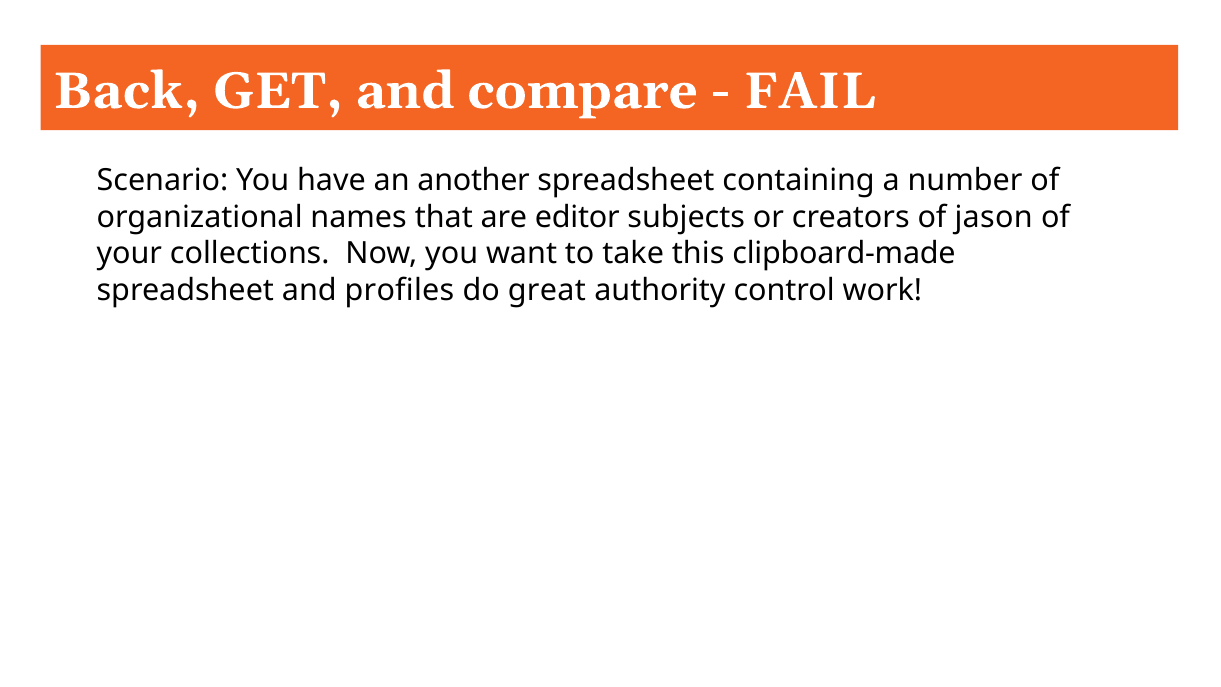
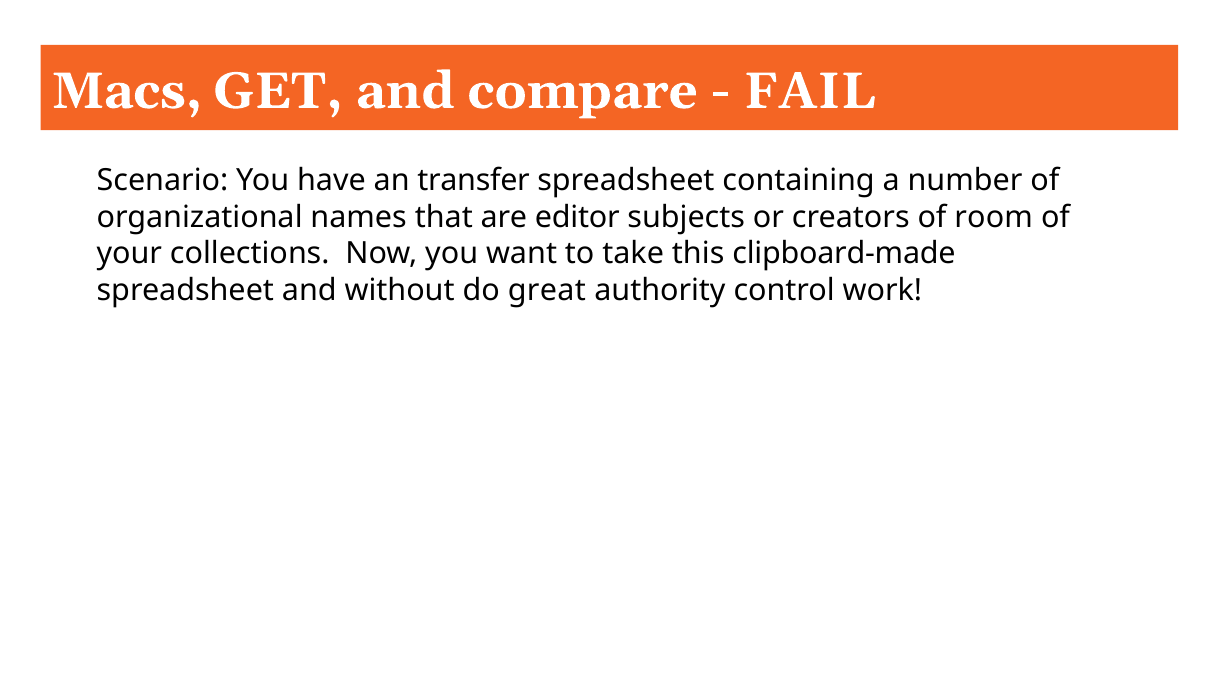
Back: Back -> Macs (127, 91)
another: another -> transfer (474, 180)
jason: jason -> room (994, 217)
profiles: profiles -> without (400, 290)
